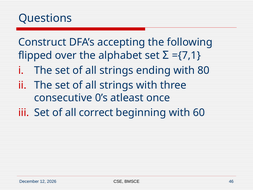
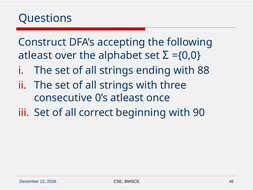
flipped: flipped -> atleast (35, 55)
={7,1: ={7,1 -> ={0,0 (186, 55)
80: 80 -> 88 (203, 70)
60: 60 -> 90 (199, 112)
